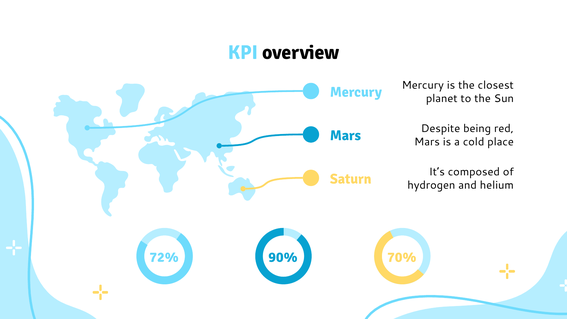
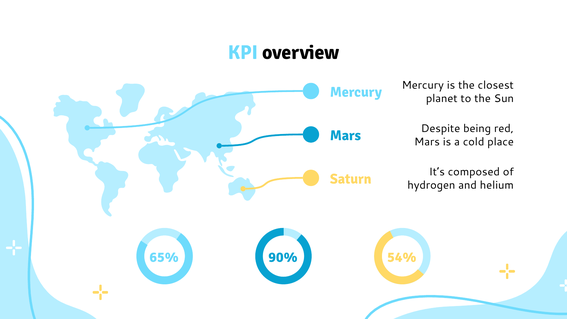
72%: 72% -> 65% (164, 257)
70%: 70% -> 54% (402, 257)
